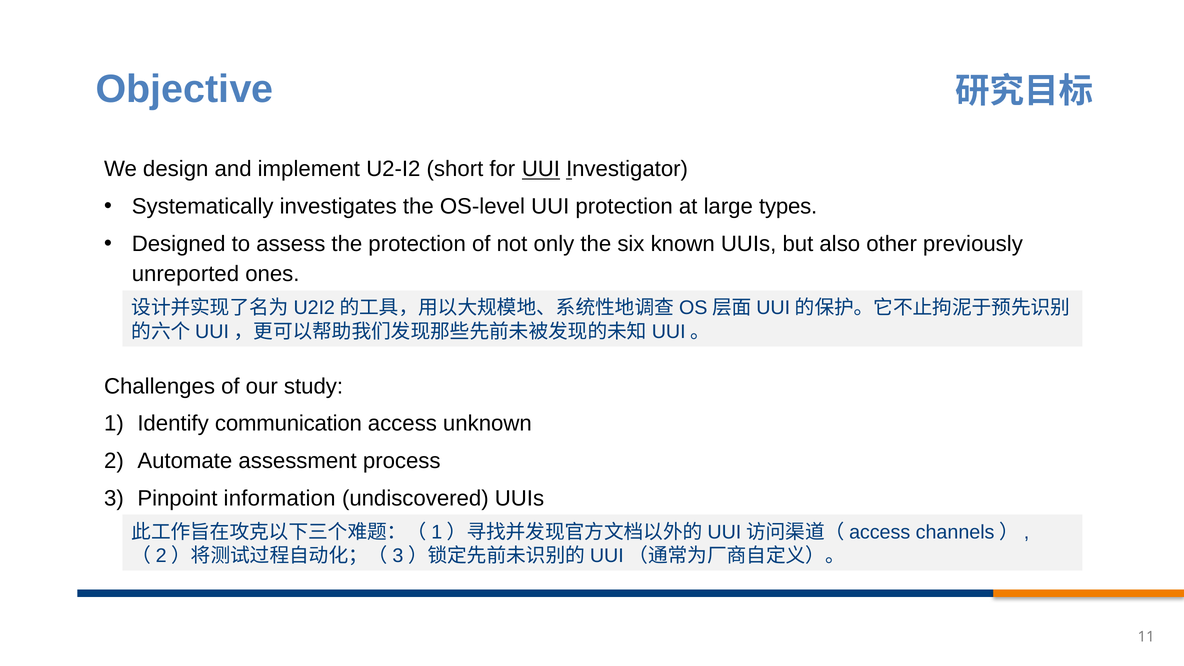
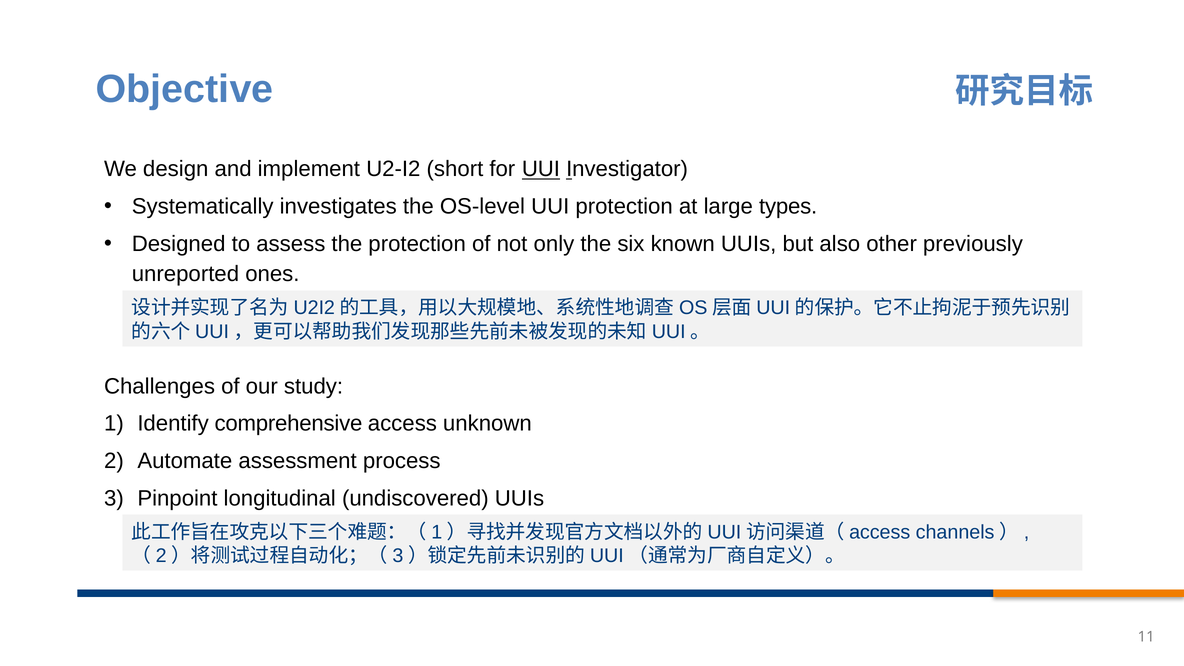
communication: communication -> comprehensive (288, 424)
information: information -> longitudinal (280, 498)
